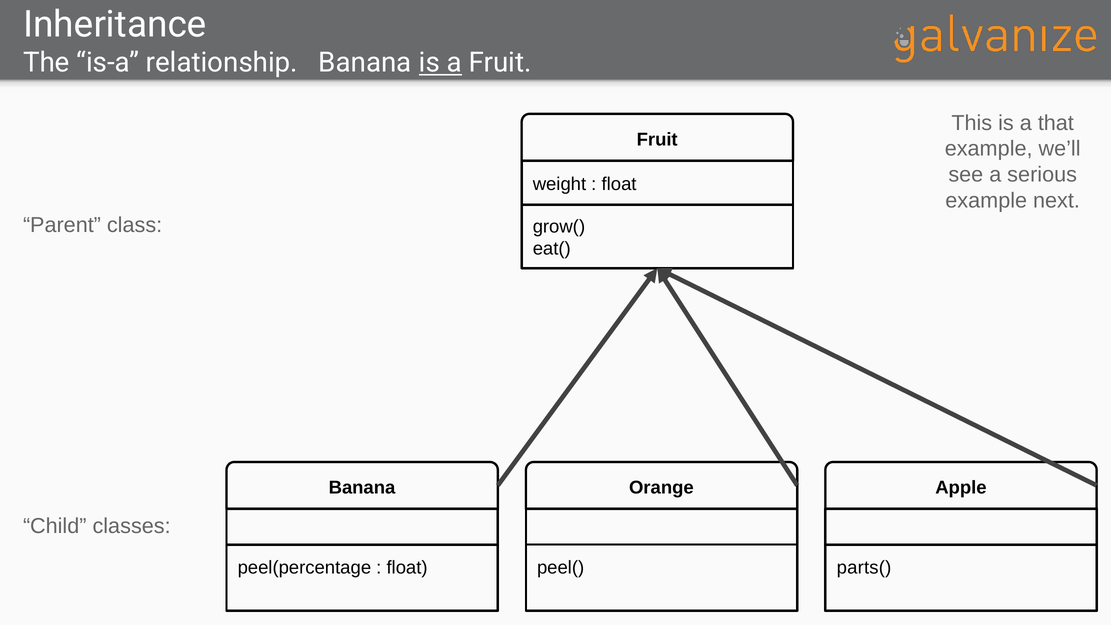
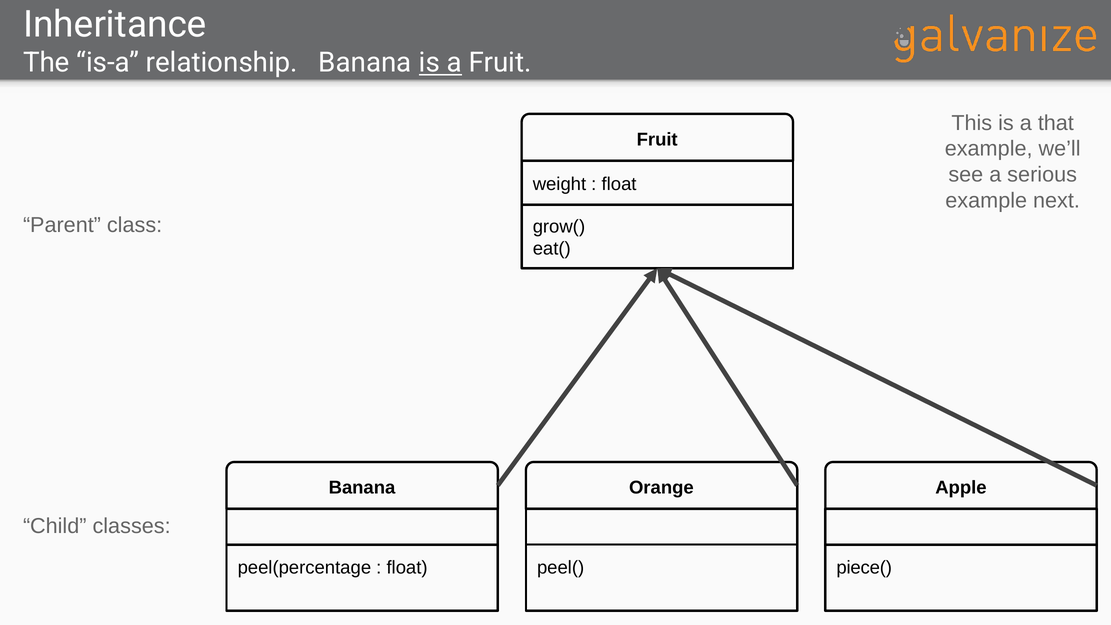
parts(: parts( -> piece( (864, 568)
